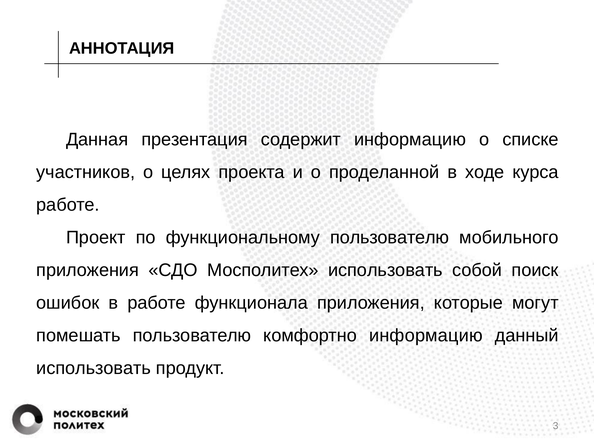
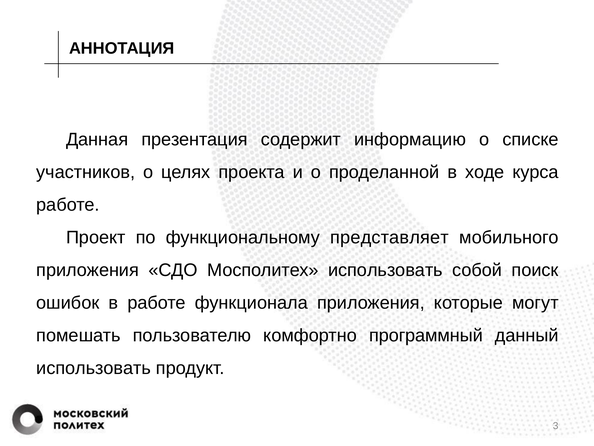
функциональному пользователю: пользователю -> представляет (389, 237)
комфортно информацию: информацию -> программный (426, 335)
